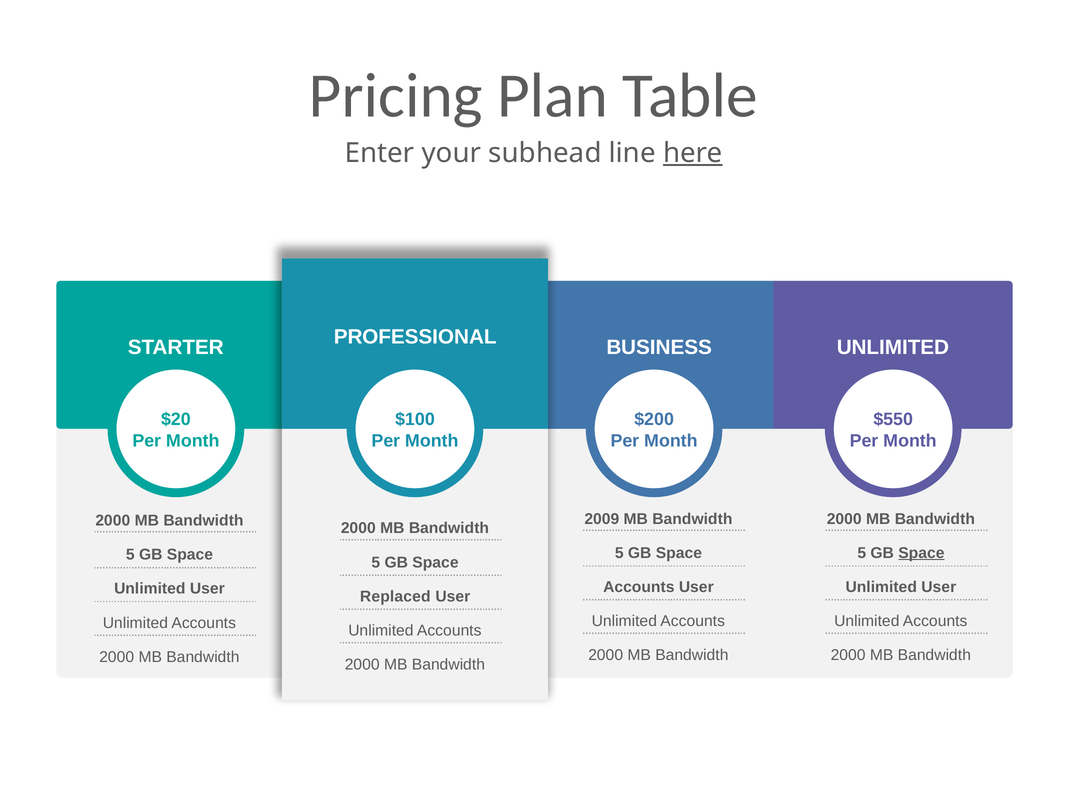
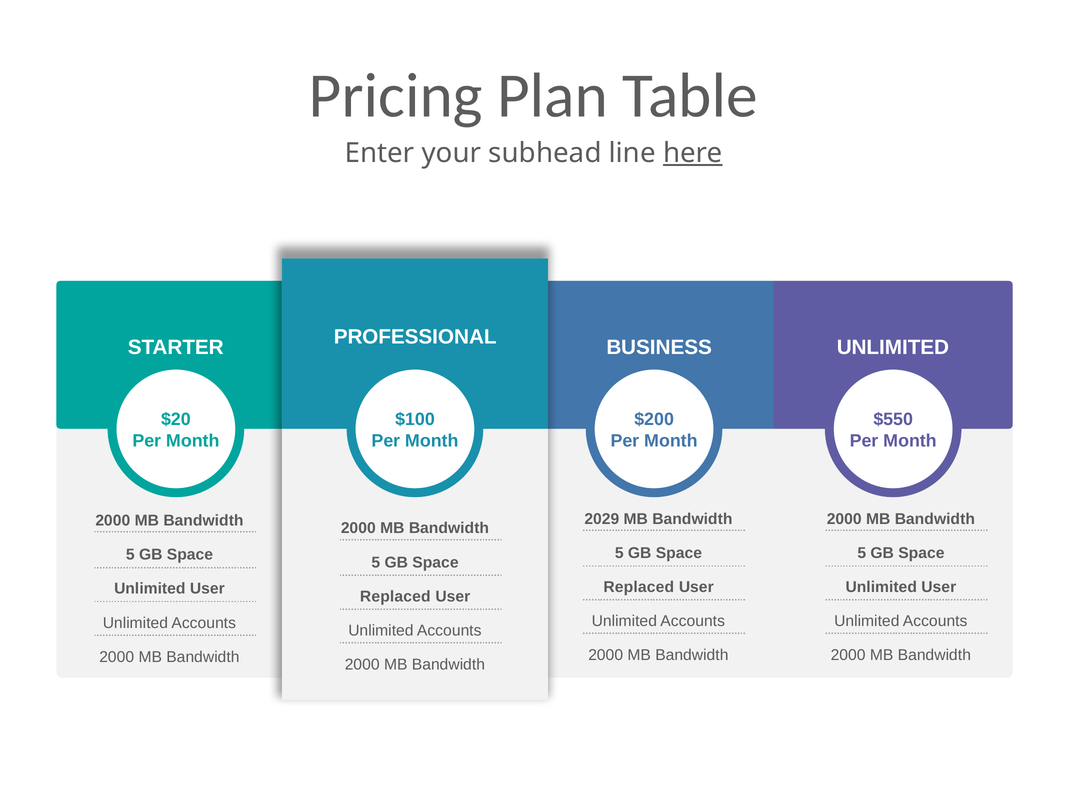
2009: 2009 -> 2029 (602, 519)
Space underline: present -> none (921, 553)
Accounts: Accounts -> Replaced (639, 588)
